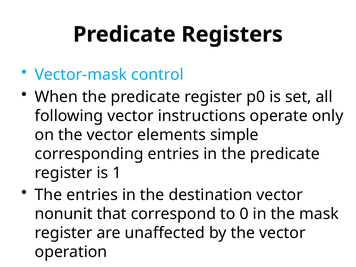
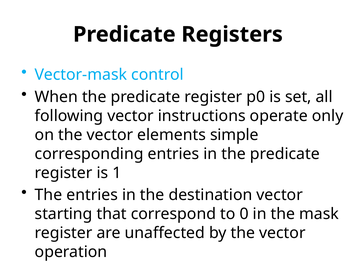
nonunit: nonunit -> starting (64, 214)
